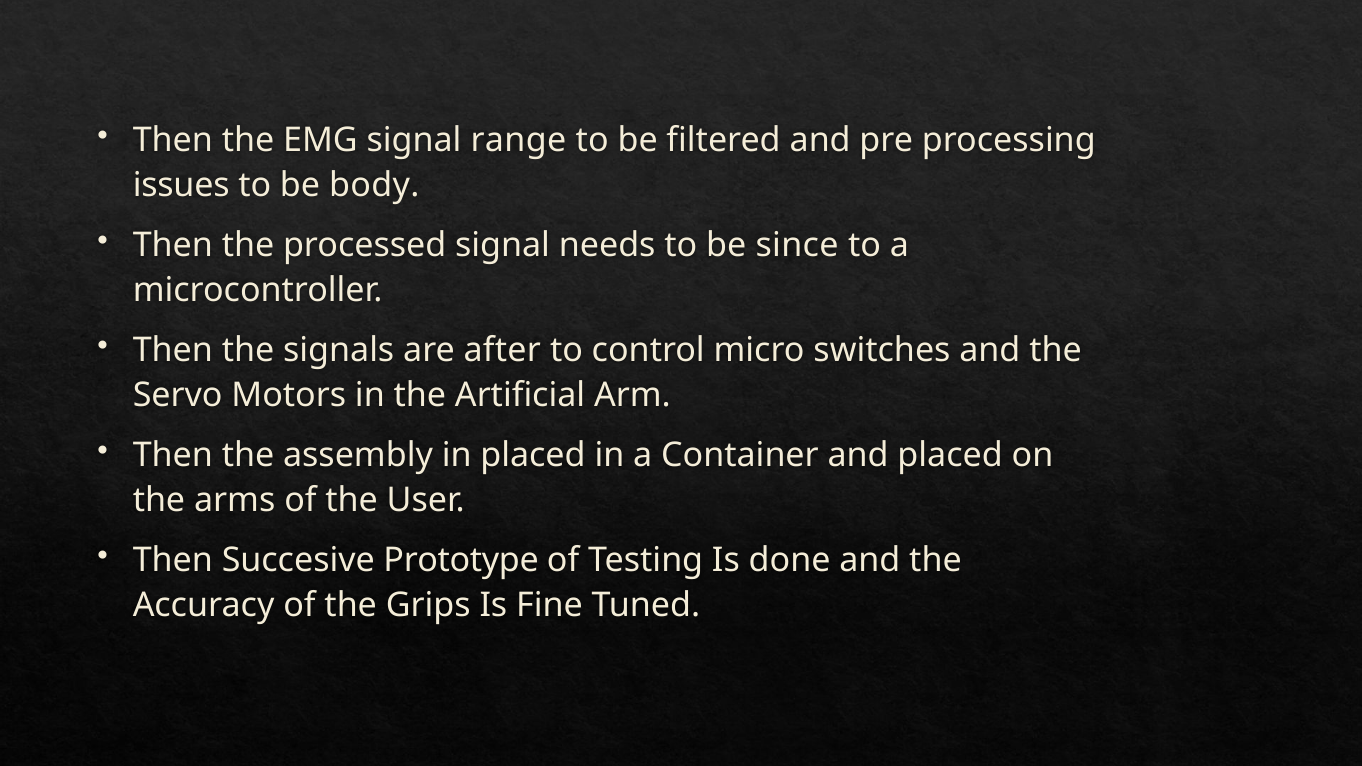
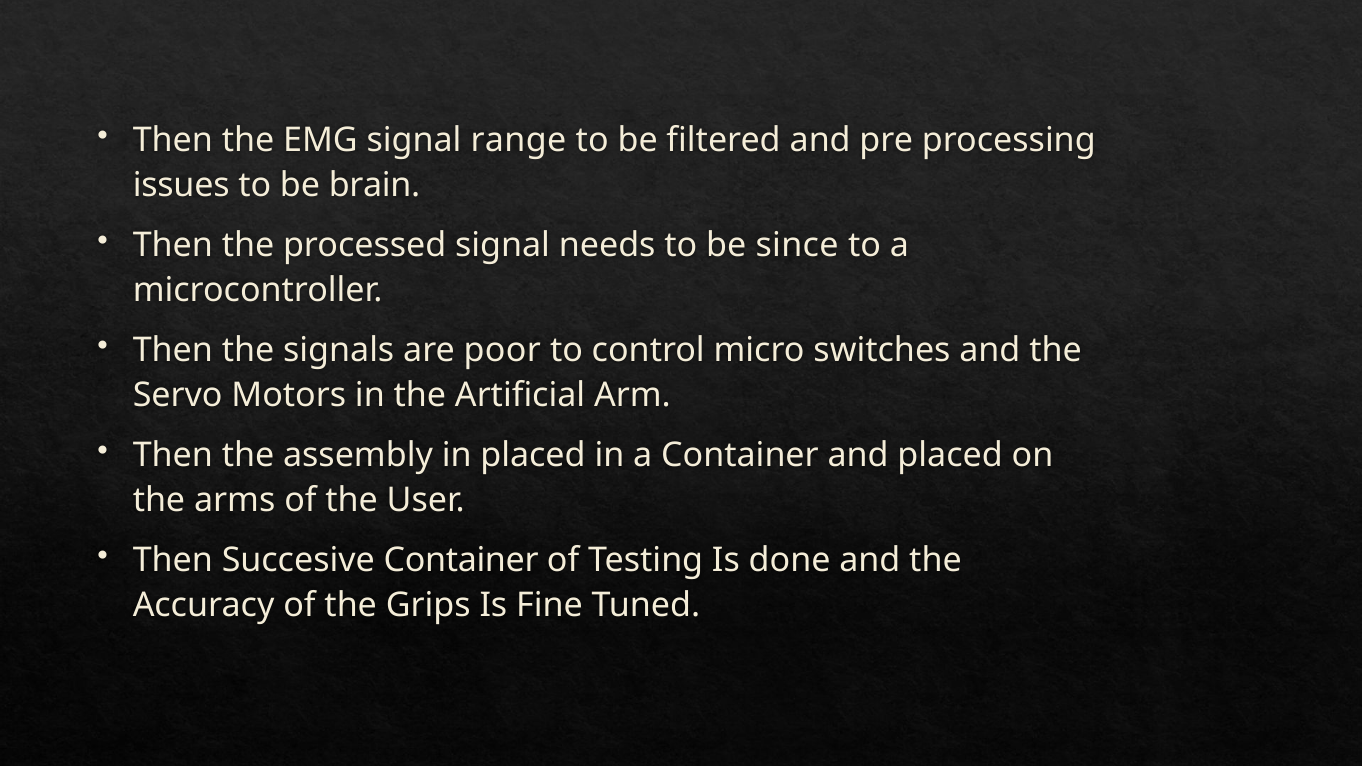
body: body -> brain (375, 185)
after: after -> poor (502, 350)
Succesive Prototype: Prototype -> Container (461, 561)
